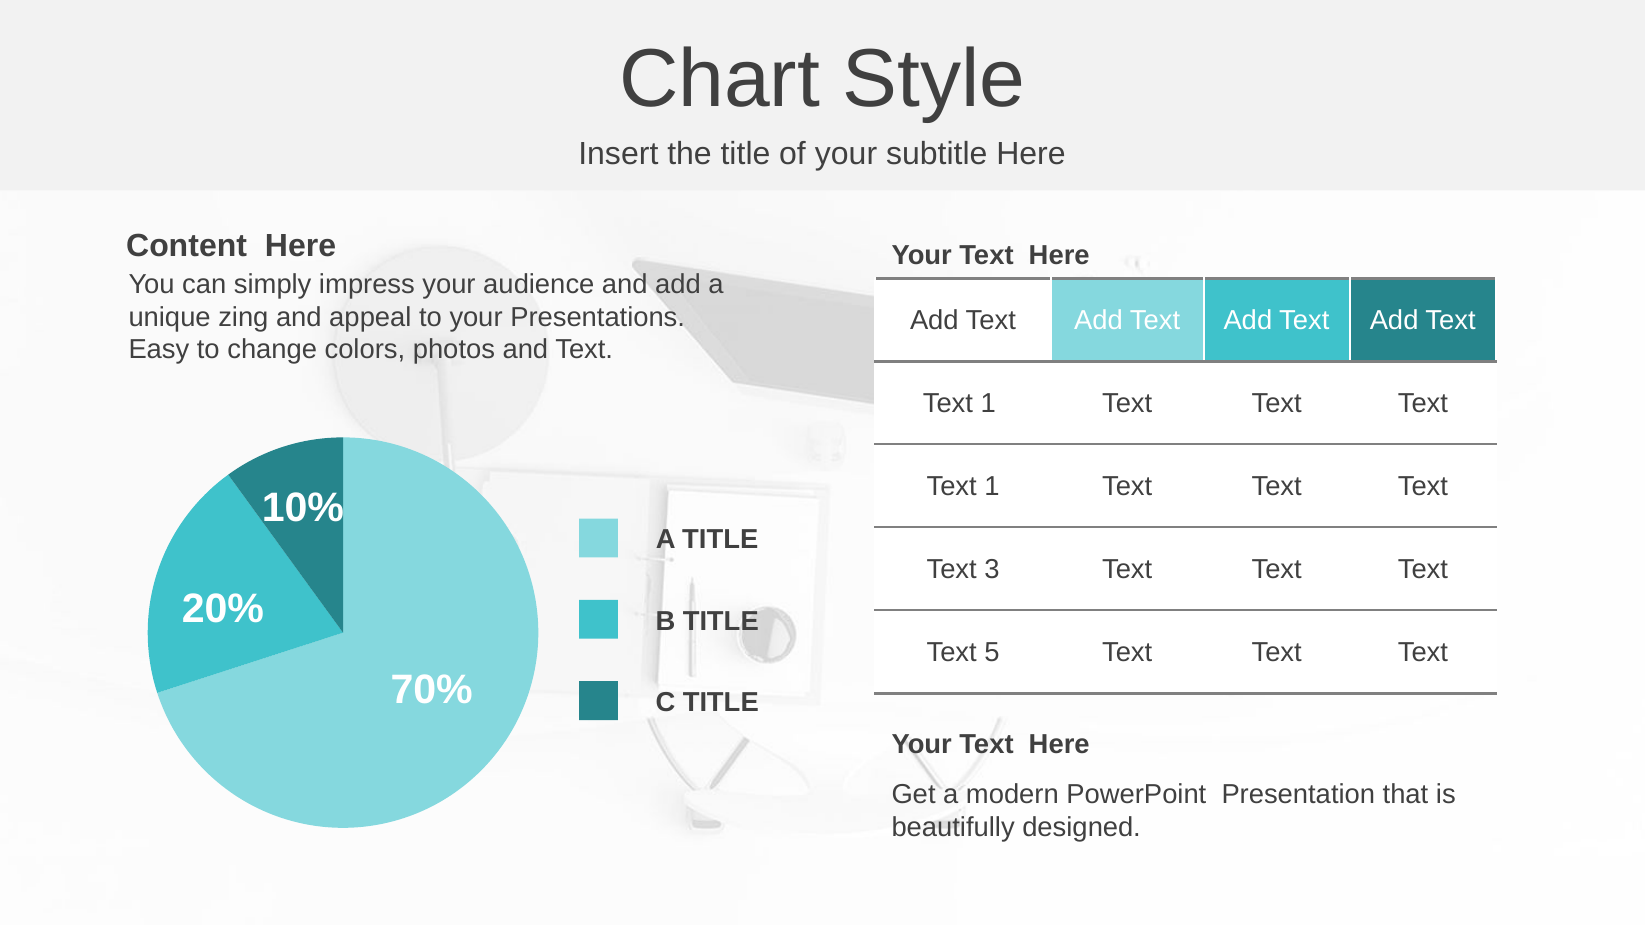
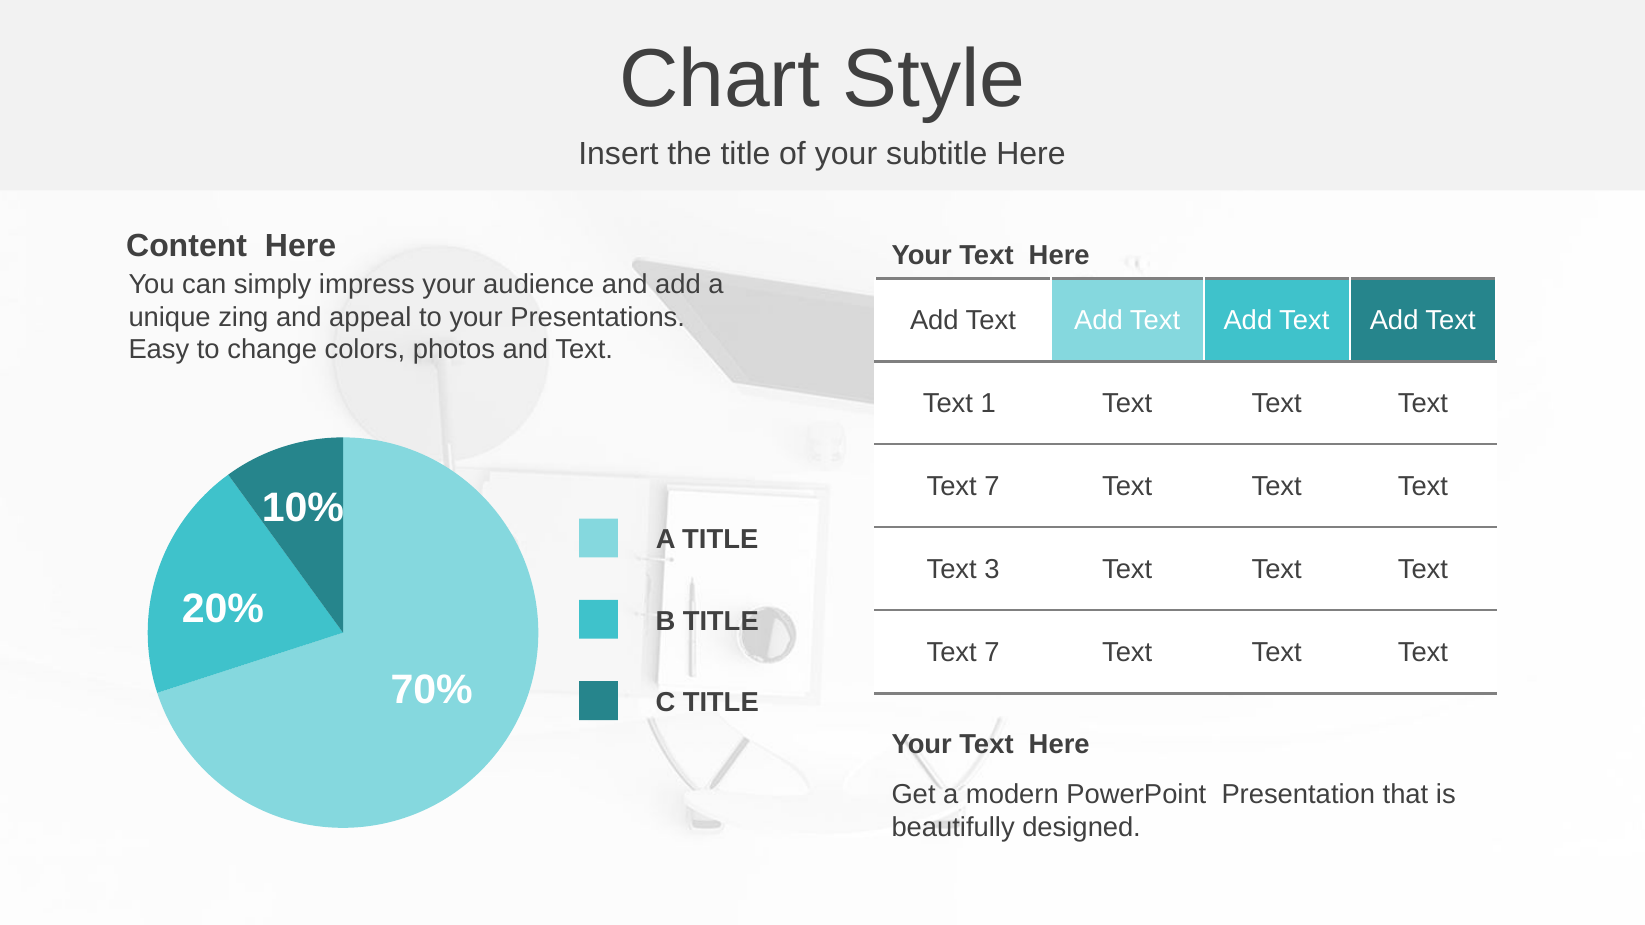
1: 1 -> 7 (992, 486)
5: 5 -> 7 (992, 652)
